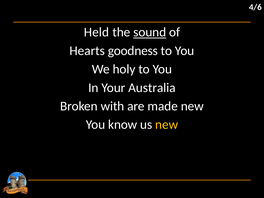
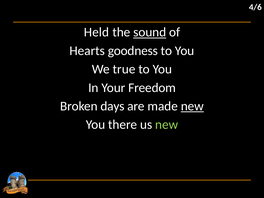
holy: holy -> true (124, 69)
Australia: Australia -> Freedom (152, 88)
with: with -> days (113, 106)
new underline: none -> present (192, 106)
know: know -> there (123, 125)
new colour: yellow -> light green (167, 125)
